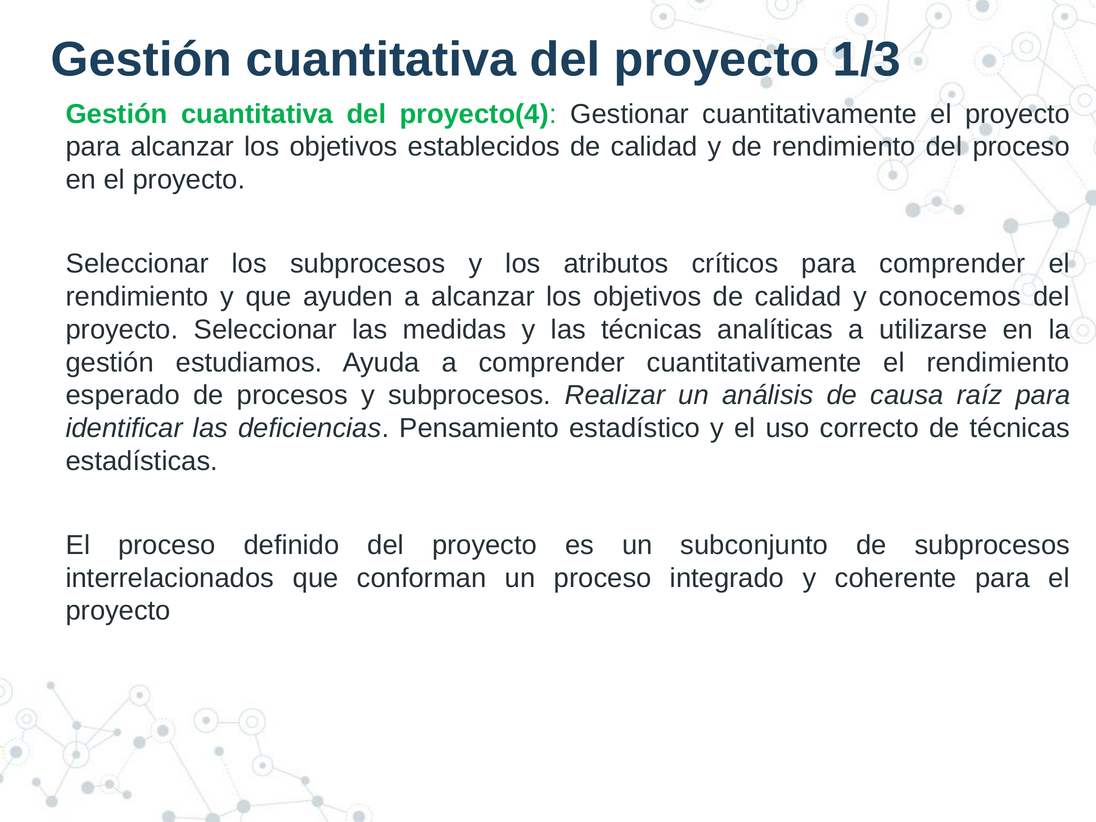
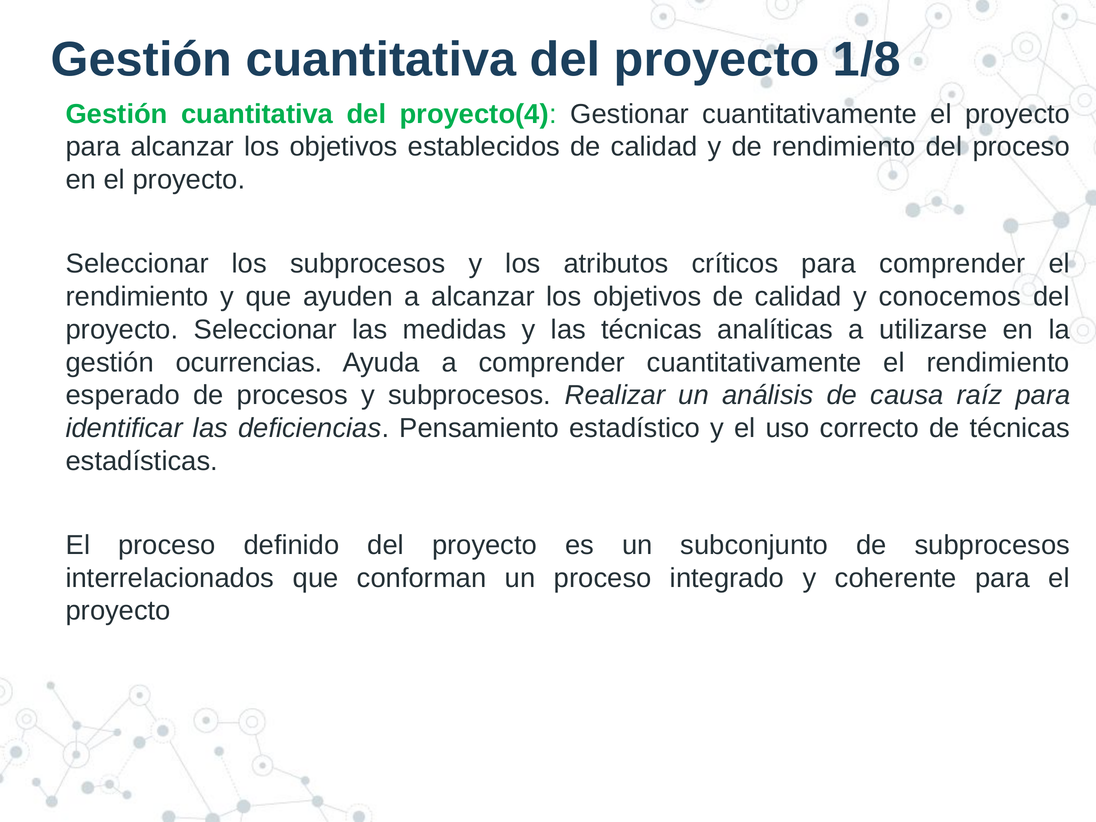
1/3: 1/3 -> 1/8 (867, 60)
estudiamos: estudiamos -> ocurrencias (249, 362)
